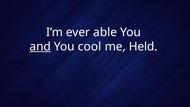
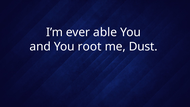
and underline: present -> none (40, 47)
cool: cool -> root (90, 47)
Held: Held -> Dust (143, 47)
